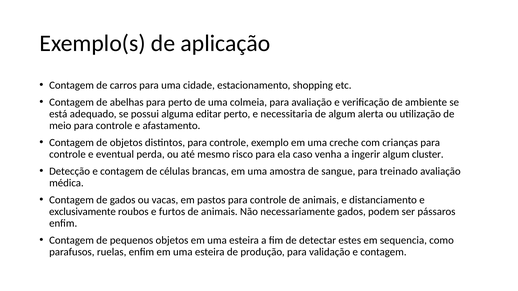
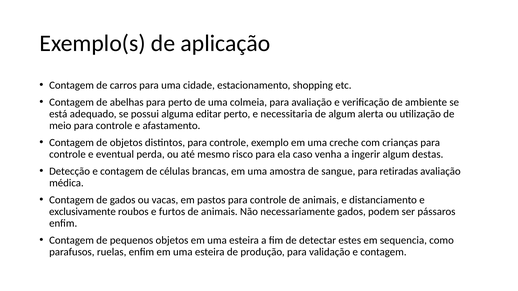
cluster: cluster -> destas (428, 154)
treinado: treinado -> retiradas (399, 171)
